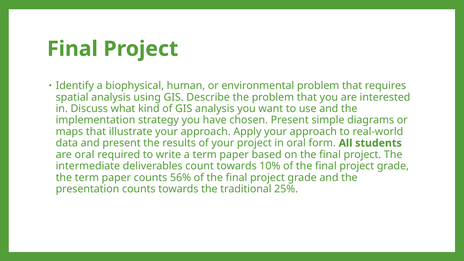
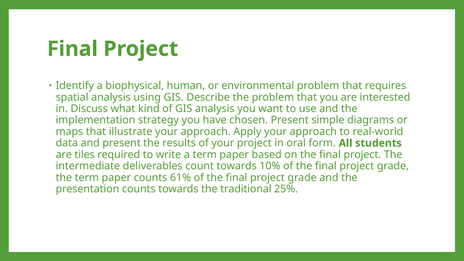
are oral: oral -> tiles (85, 155)
56%: 56% -> 61% (181, 178)
